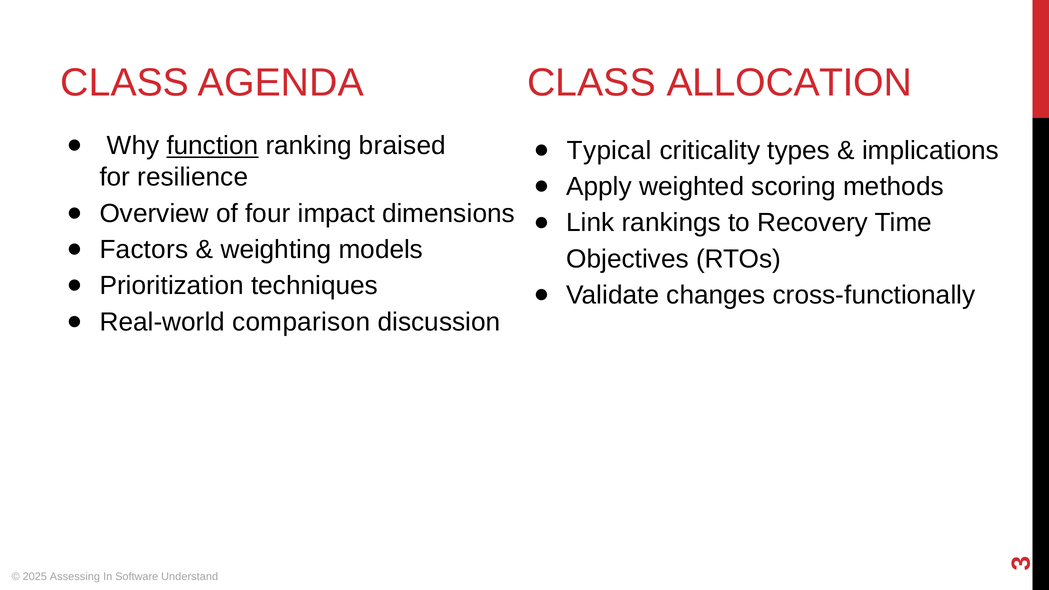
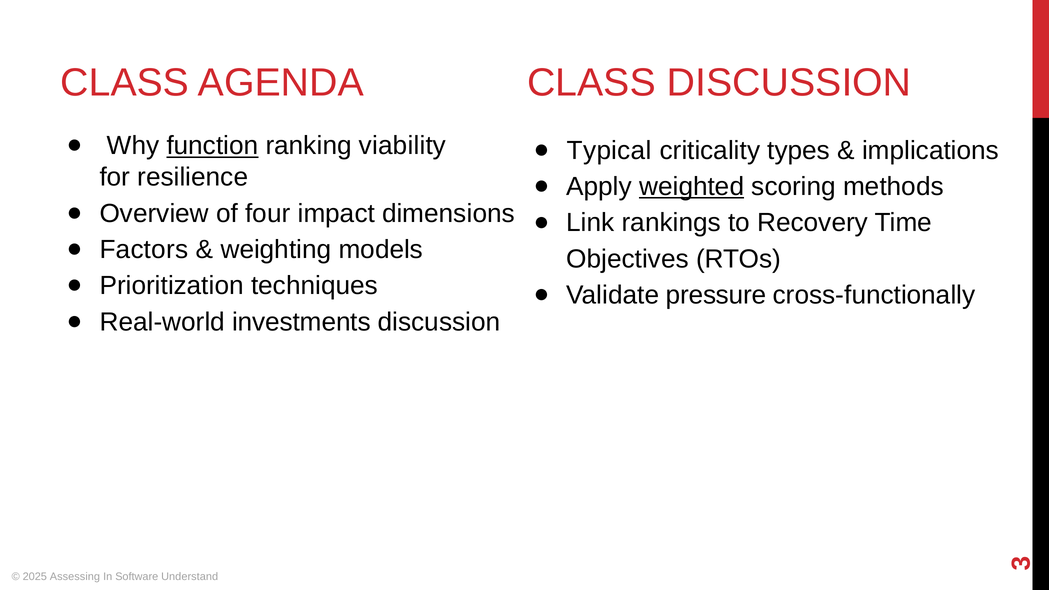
CLASS ALLOCATION: ALLOCATION -> DISCUSSION (789, 83)
braised: braised -> viability (403, 146)
weighted underline: none -> present (692, 187)
changes: changes -> pressure (716, 295)
comparison: comparison -> investments (301, 322)
